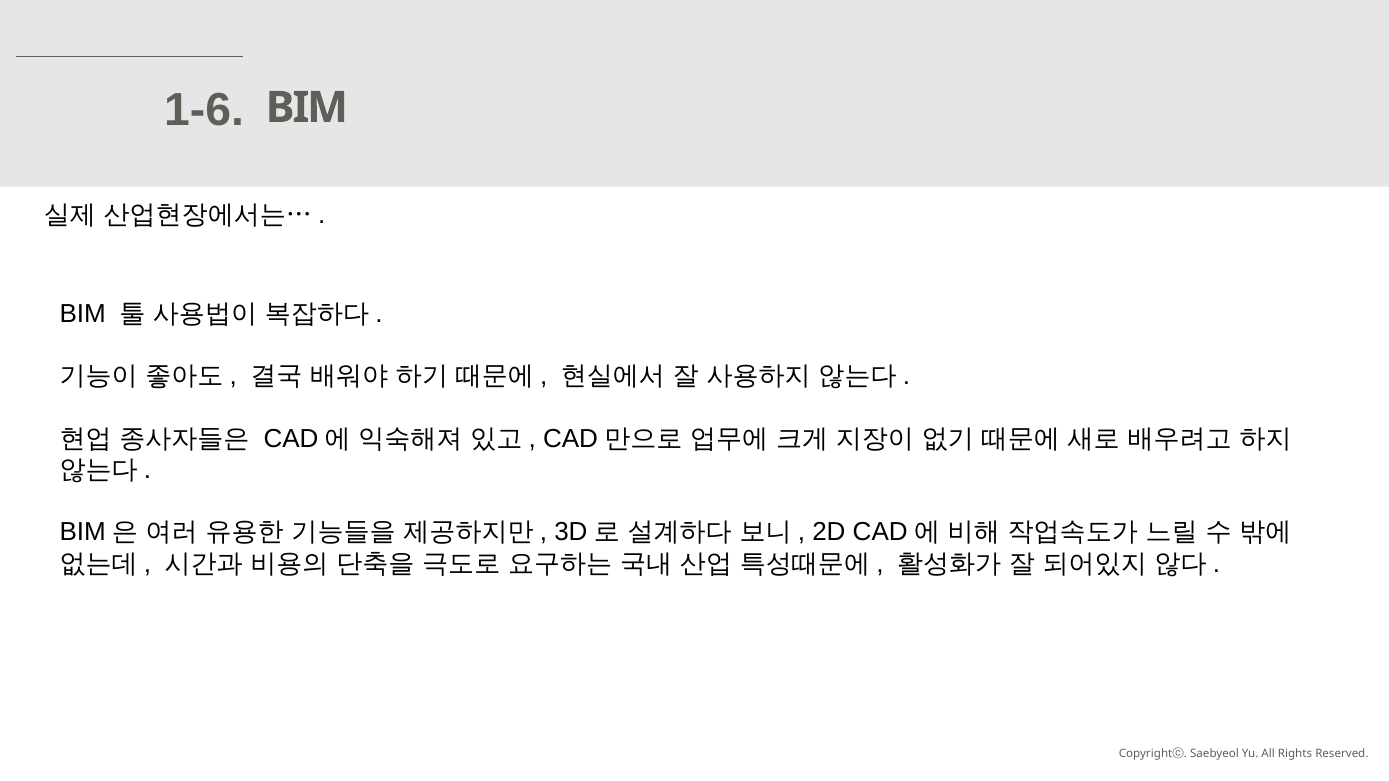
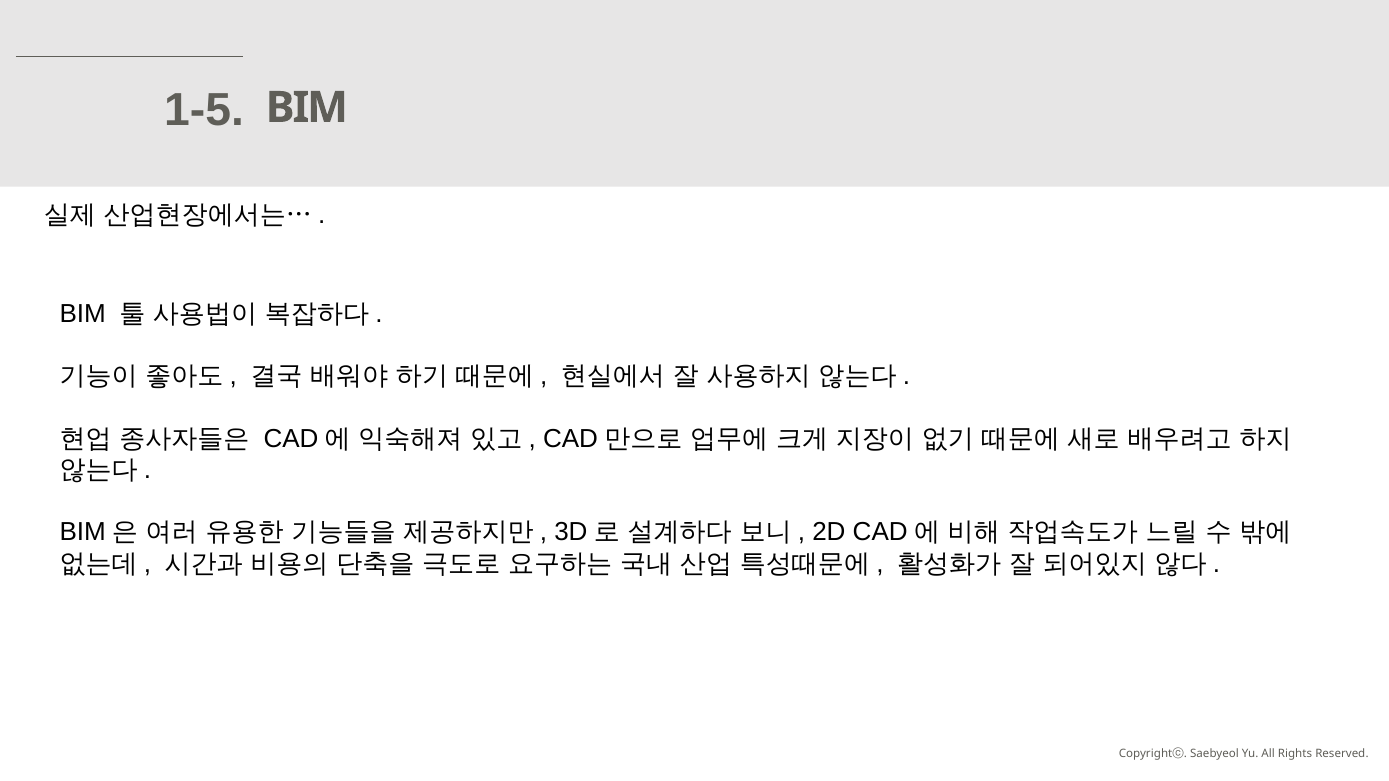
1-6: 1-6 -> 1-5 (204, 110)
